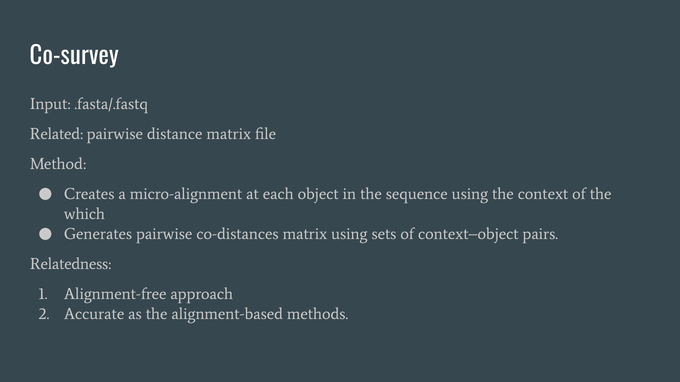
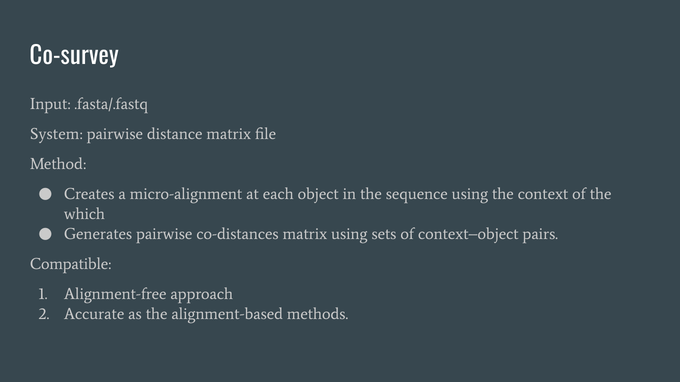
Related: Related -> System (56, 134)
Relatedness: Relatedness -> Compatible (71, 264)
